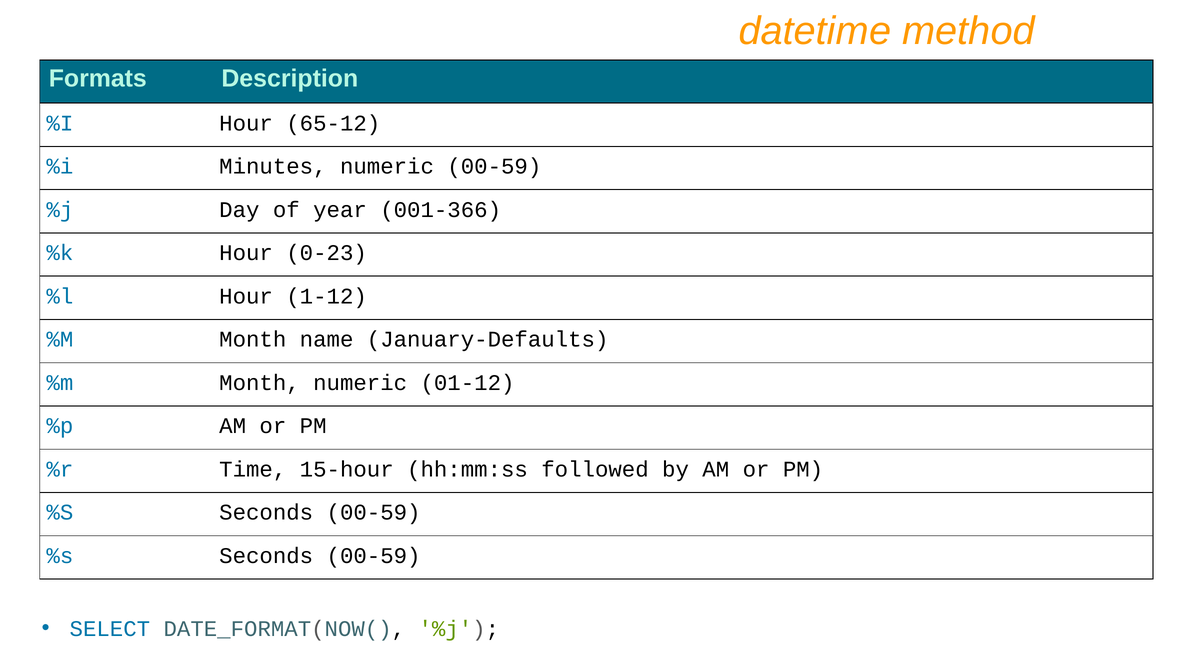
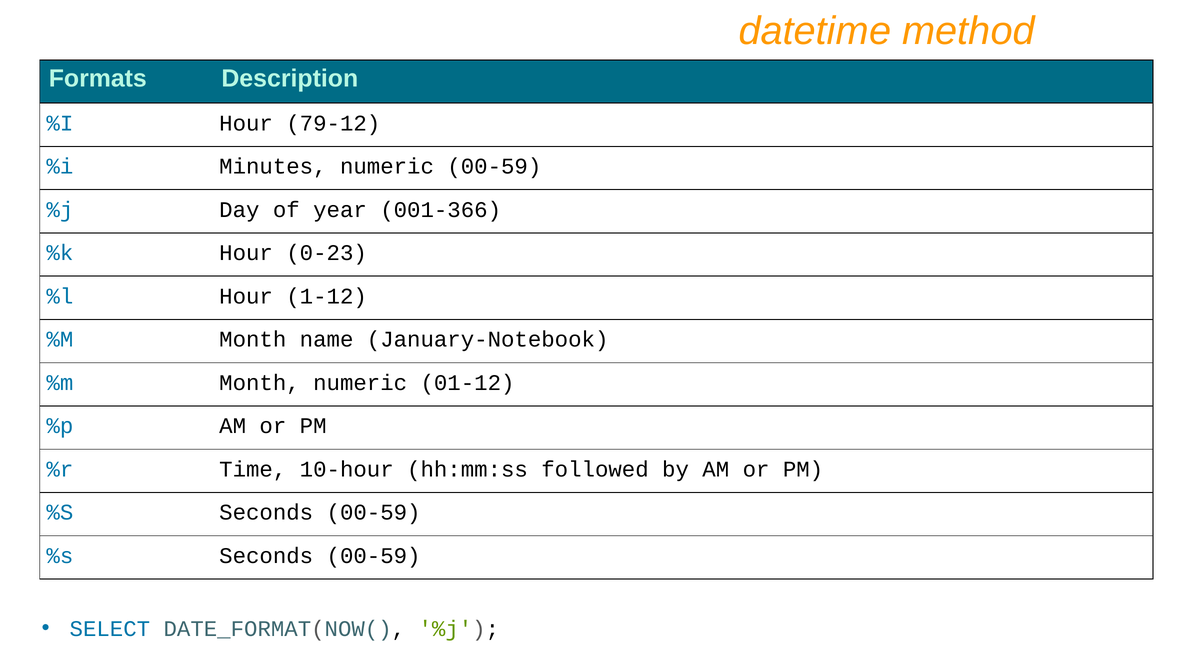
65-12: 65-12 -> 79-12 (333, 123)
January-Defaults: January-Defaults -> January-Notebook (488, 340)
15-hour: 15-hour -> 10-hour (347, 469)
